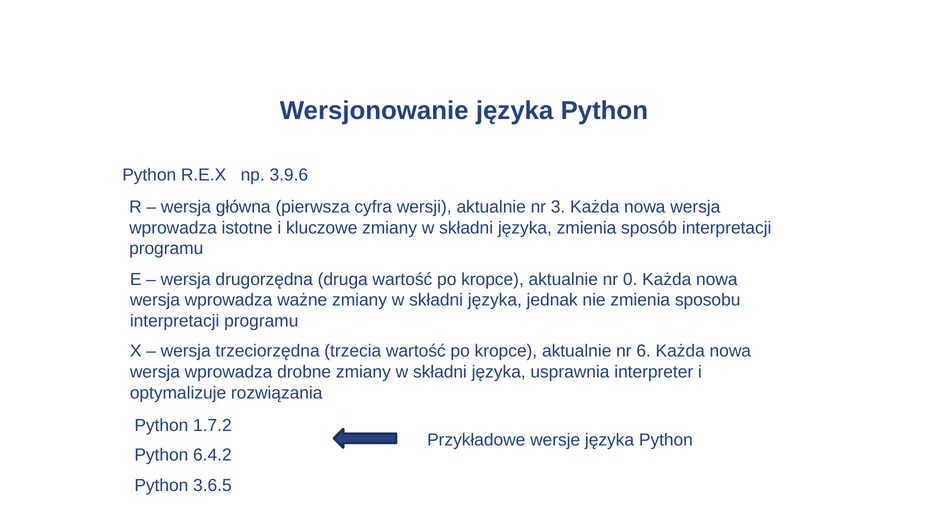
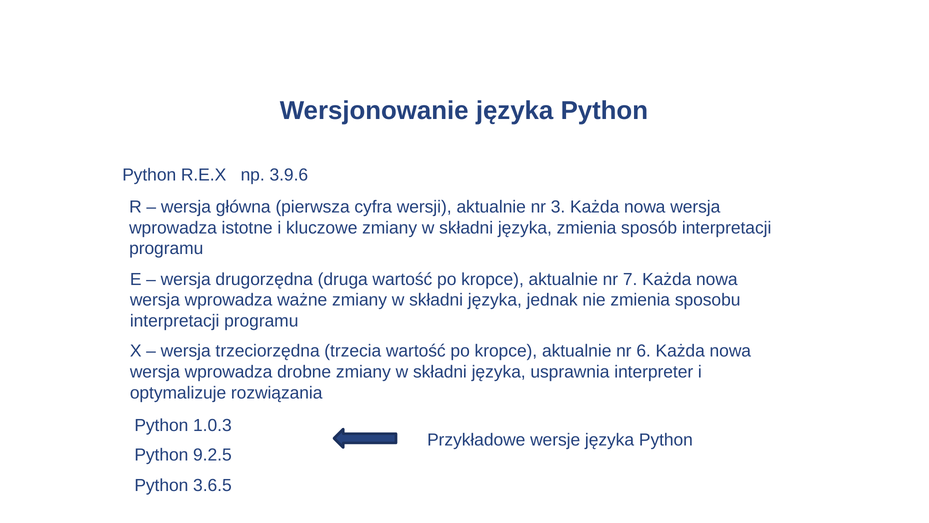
0: 0 -> 7 (630, 279)
1.7.2: 1.7.2 -> 1.0.3 (212, 425)
6.4.2: 6.4.2 -> 9.2.5 (212, 454)
